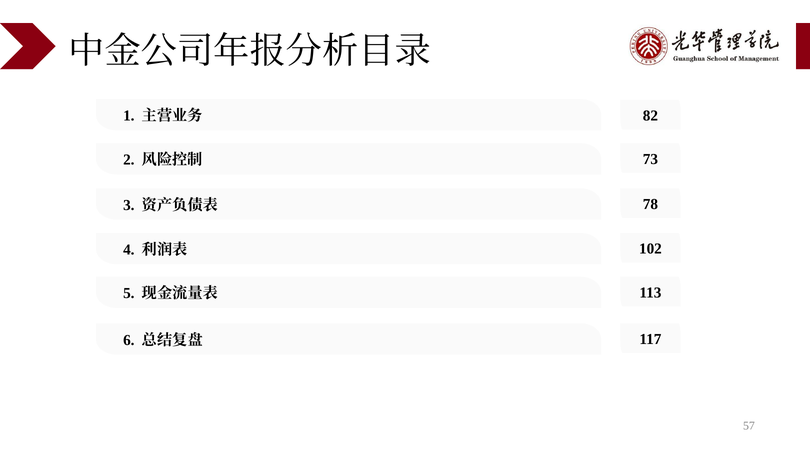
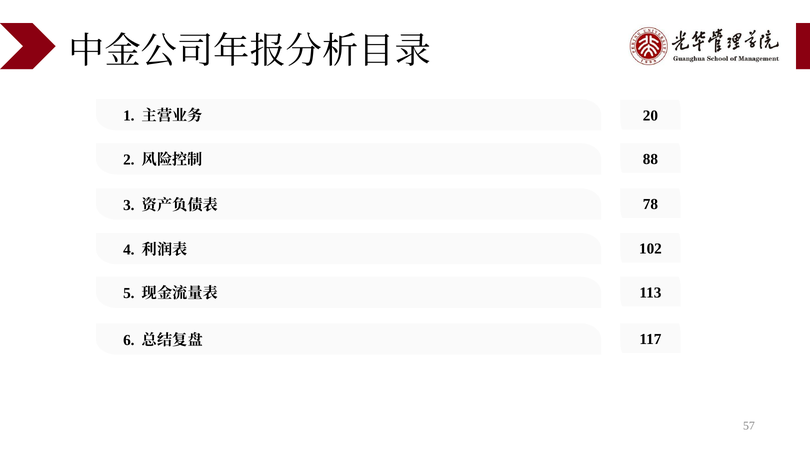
82: 82 -> 20 (650, 116)
73: 73 -> 88 (650, 159)
